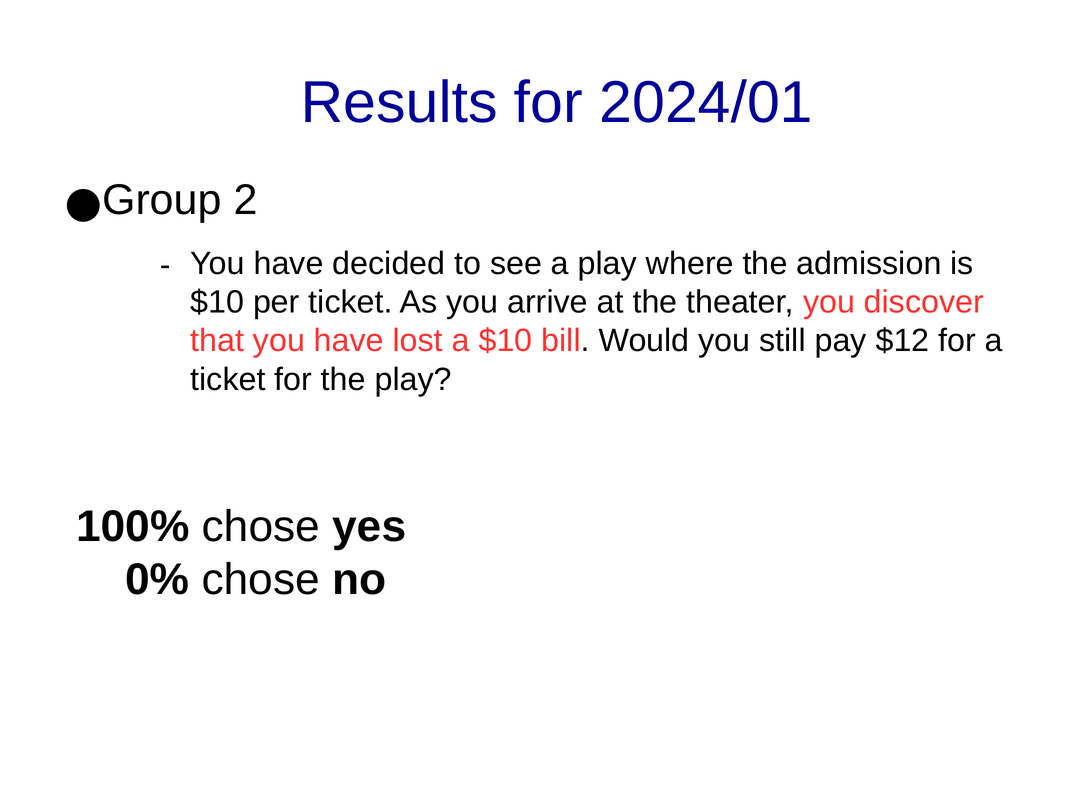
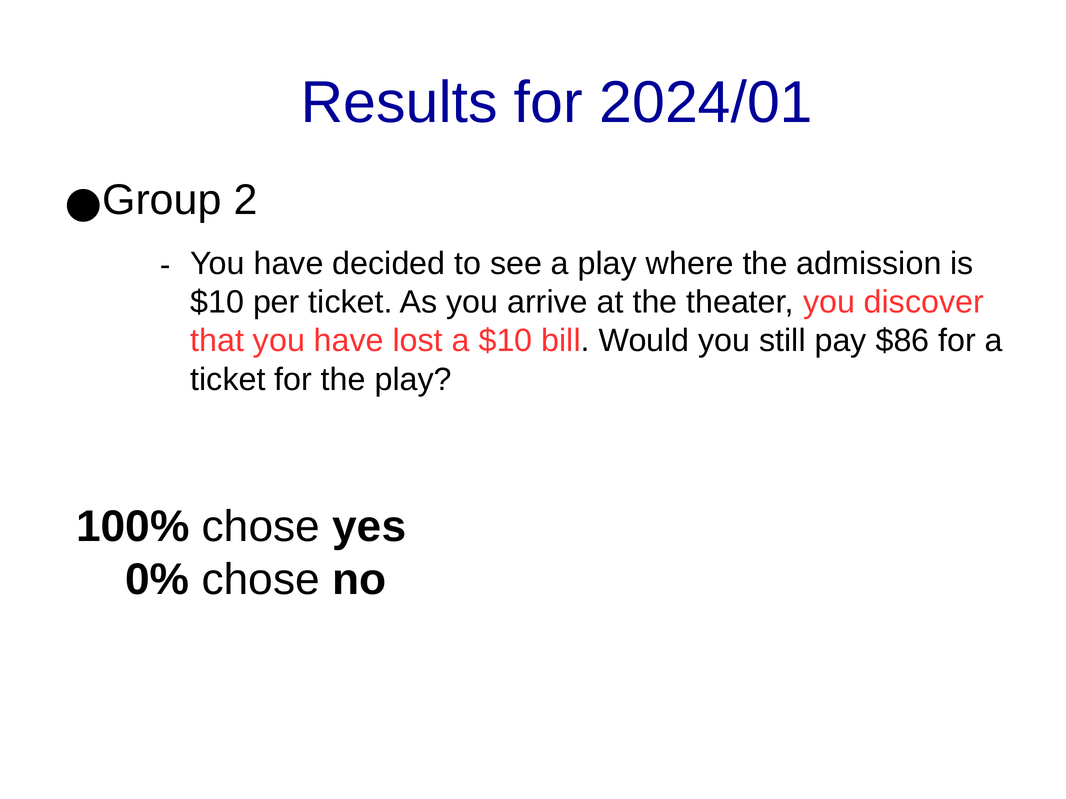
$12: $12 -> $86 (902, 341)
